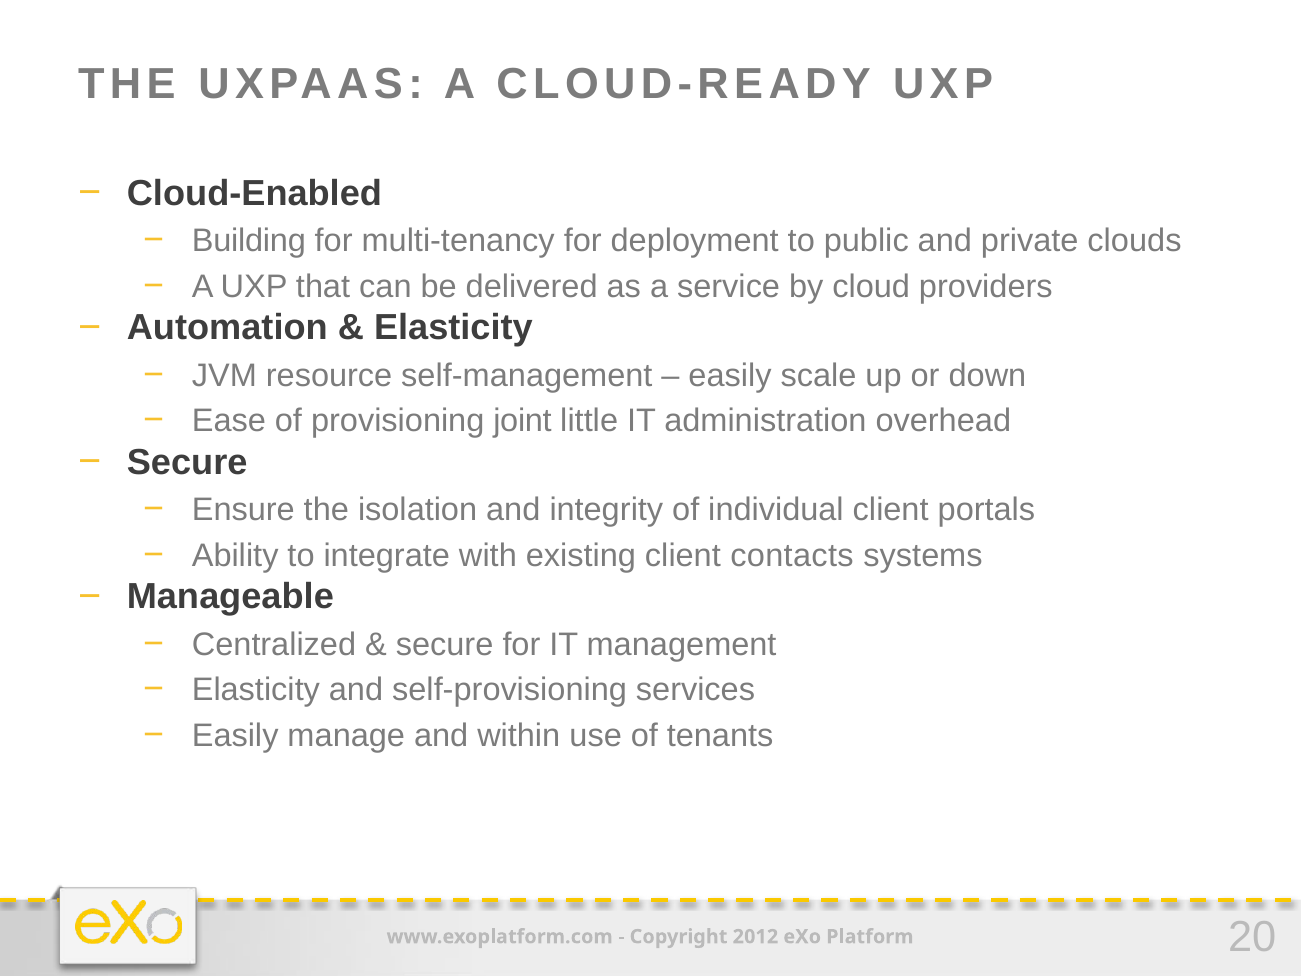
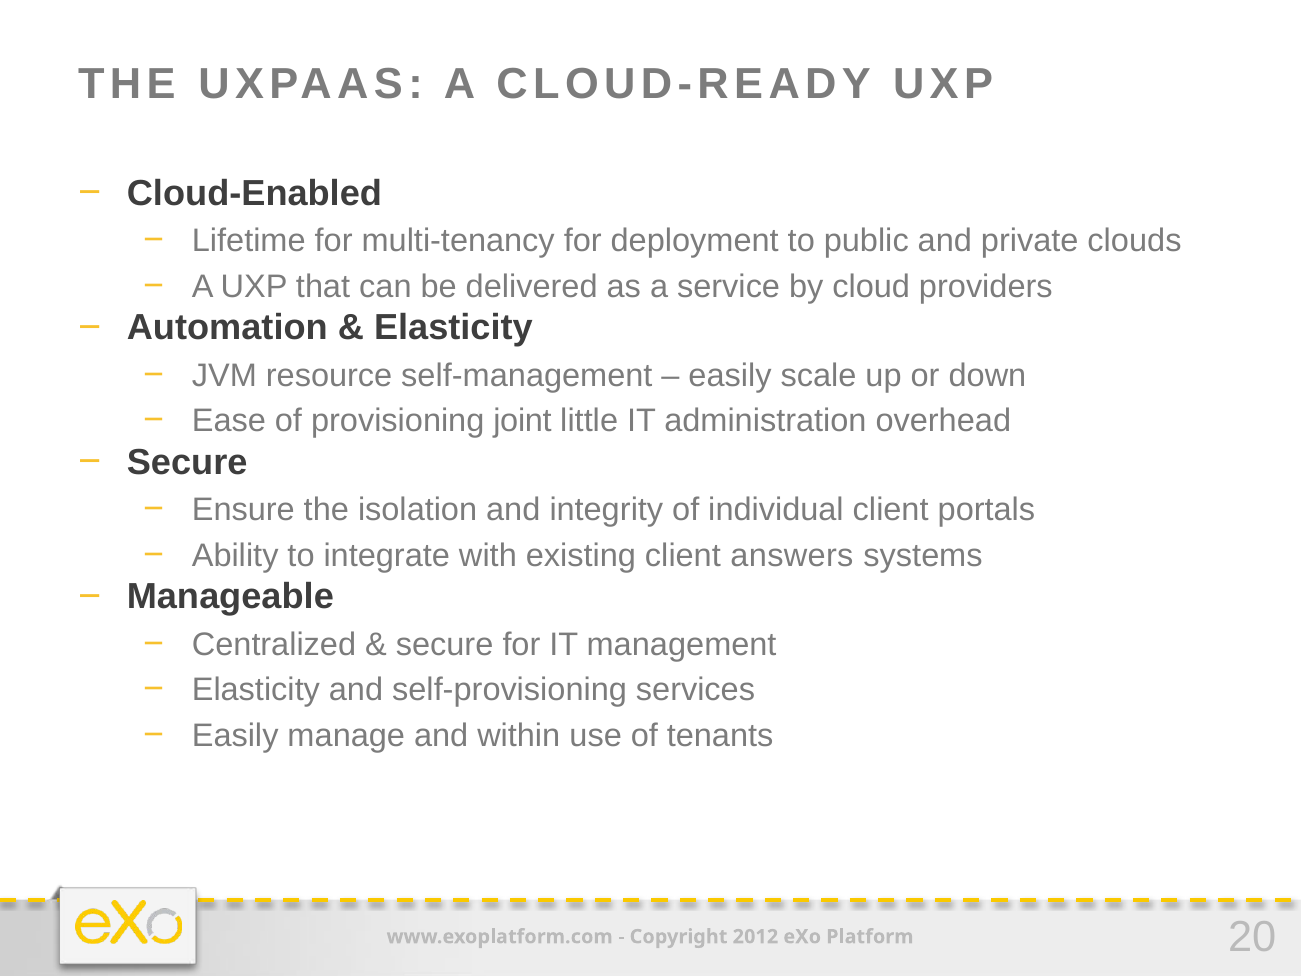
Building: Building -> Lifetime (249, 241)
contacts: contacts -> answers (792, 555)
